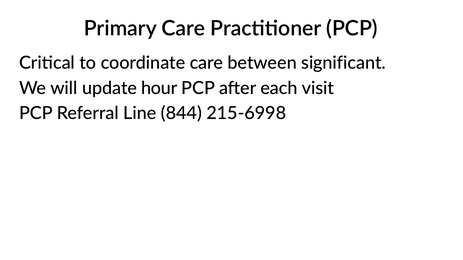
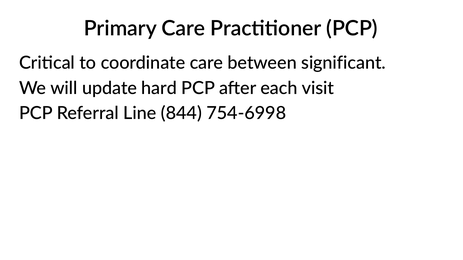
hour: hour -> hard (159, 88)
215-6998: 215-6998 -> 754-6998 (246, 113)
